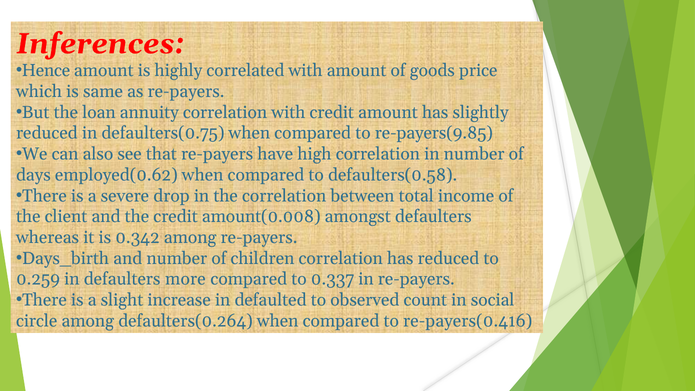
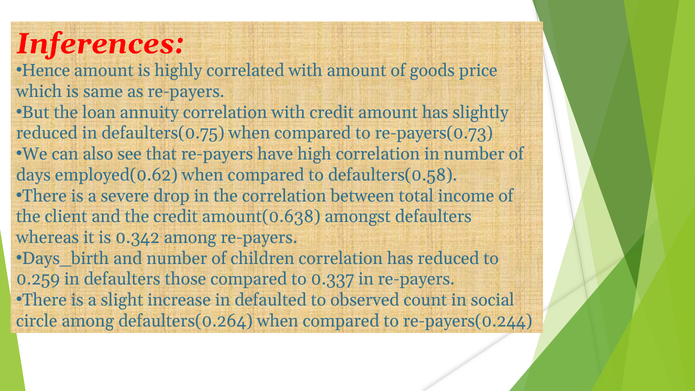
re-payers(9.85: re-payers(9.85 -> re-payers(0.73 (434, 133)
amount(0.008: amount(0.008 -> amount(0.638 (261, 217)
more: more -> those (185, 279)
re-payers(0.416: re-payers(0.416 -> re-payers(0.244 (468, 321)
